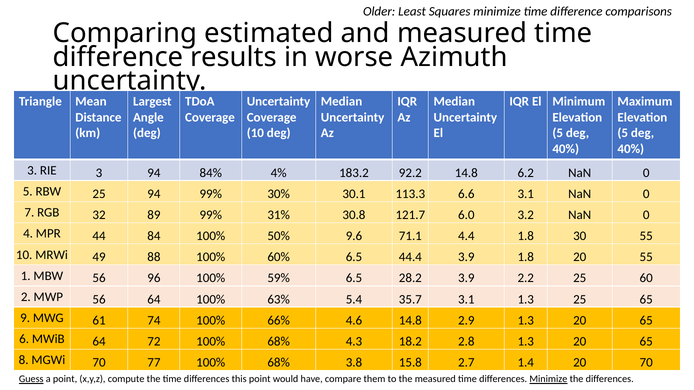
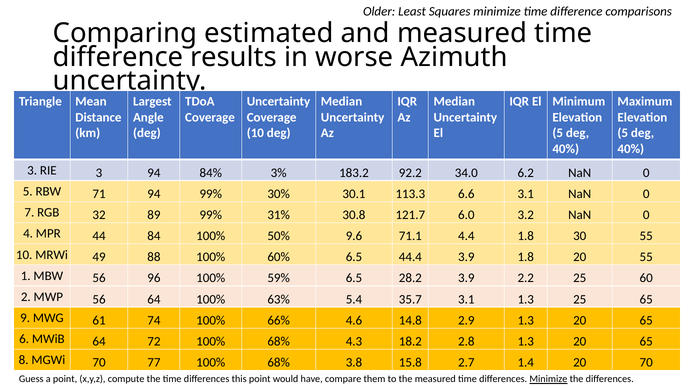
4%: 4% -> 3% (279, 173)
92.2 14.8: 14.8 -> 34.0 (466, 173)
RBW 25: 25 -> 71 (99, 194)
Guess underline: present -> none (31, 379)
